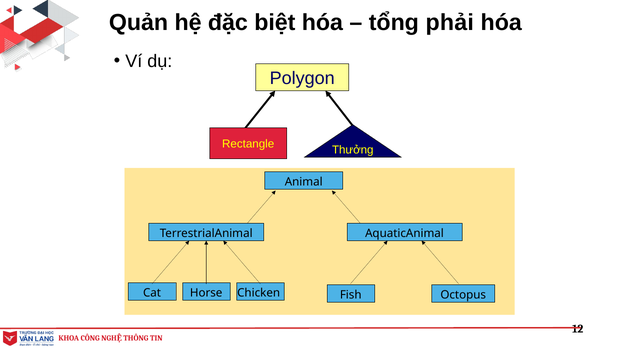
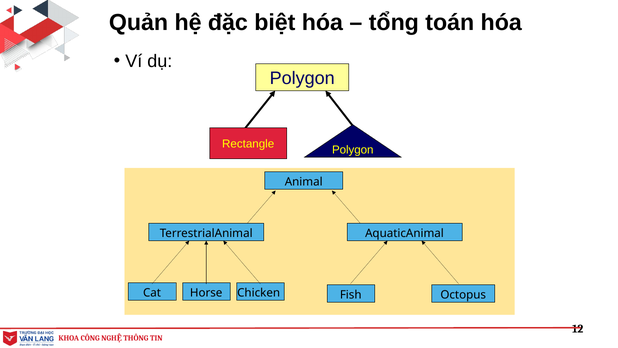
phải: phải -> toán (450, 22)
Thưởng: Thưởng -> Polygon (353, 150)
